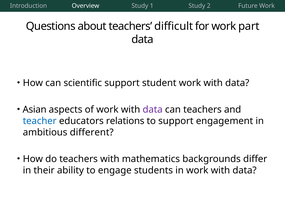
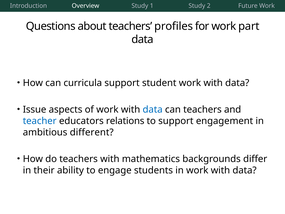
difficult: difficult -> profiles (174, 26)
scientific: scientific -> curricula (83, 83)
Asian: Asian -> Issue (35, 109)
data colour: purple -> blue (153, 109)
